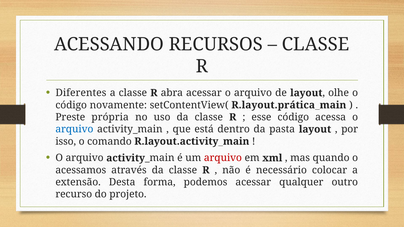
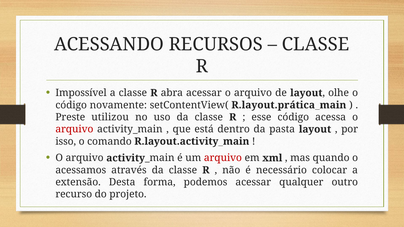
Diferentes: Diferentes -> Impossível (81, 93)
própria: própria -> utilizou (110, 117)
arquivo colour: blue -> red (74, 129)
